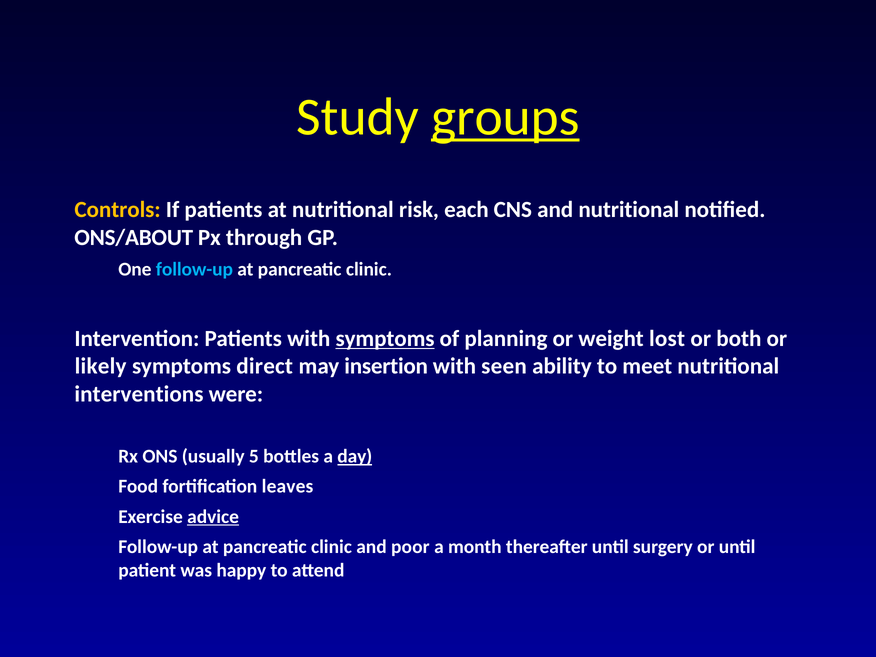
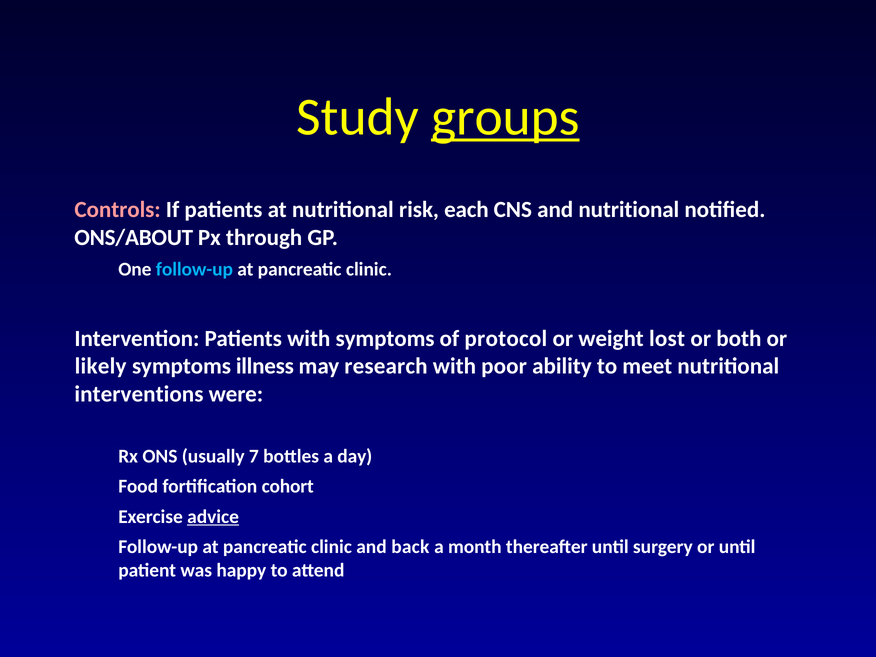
Controls colour: yellow -> pink (118, 210)
symptoms underline: present -> none (385, 339)
planning: planning -> protocol (506, 339)
direct: direct -> illness (265, 366)
insertion: insertion -> research (386, 366)
seen: seen -> poor (504, 366)
5: 5 -> 7 (254, 456)
day underline: present -> none (355, 456)
leaves: leaves -> cohort (288, 487)
poor: poor -> back (410, 547)
